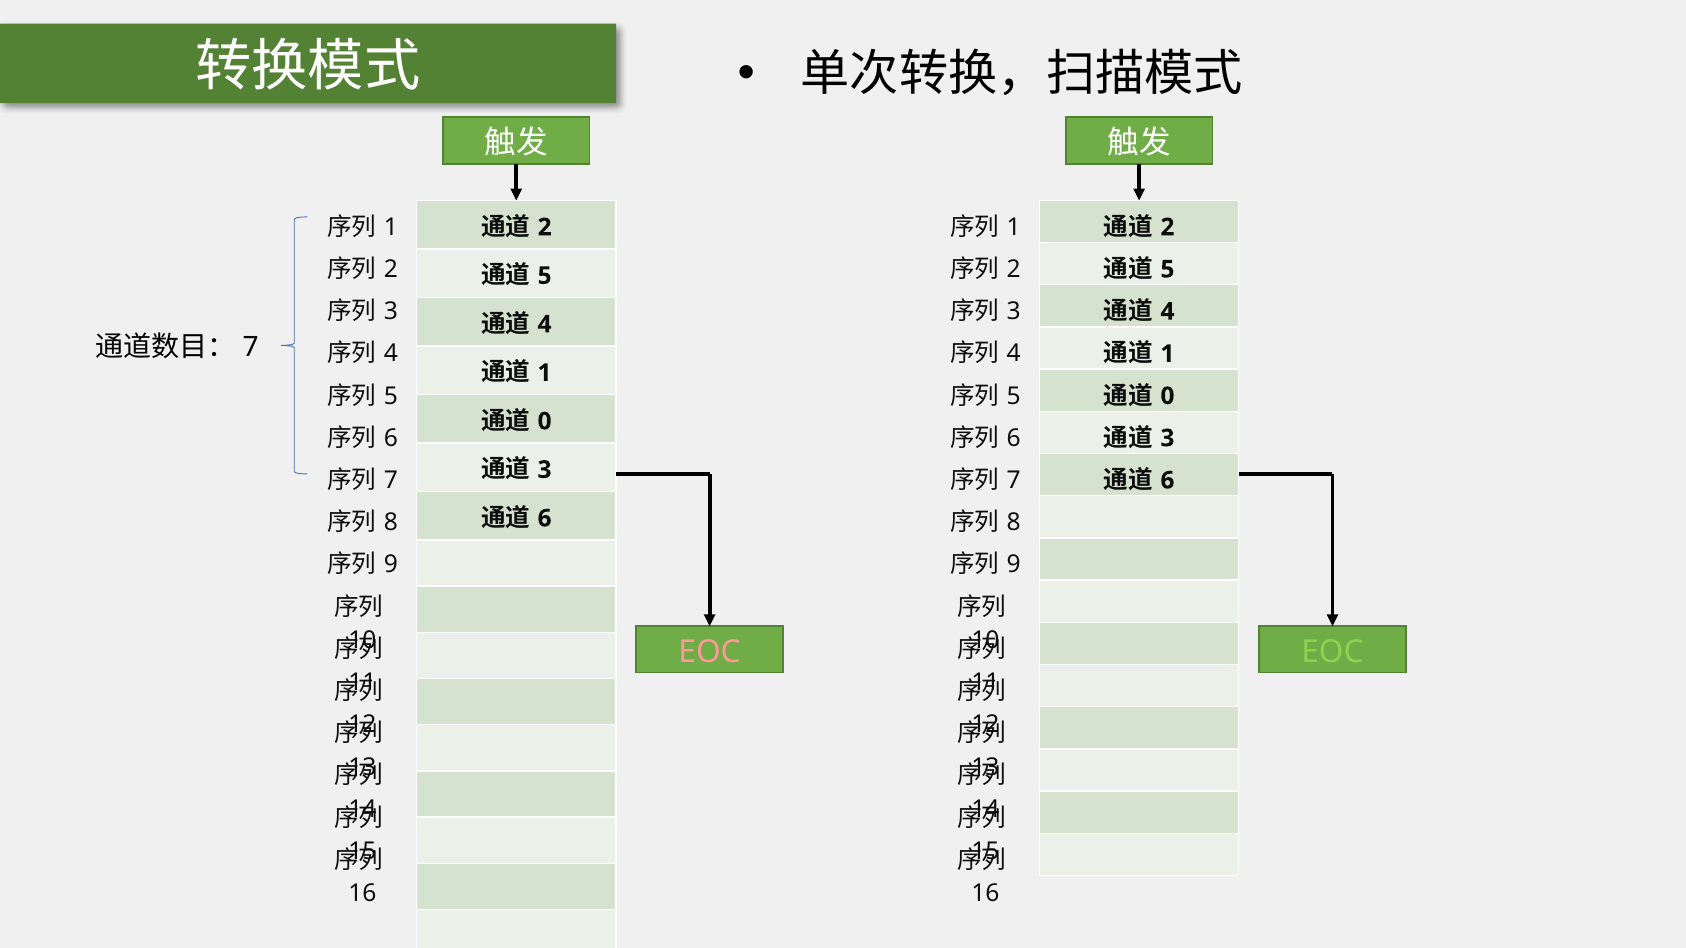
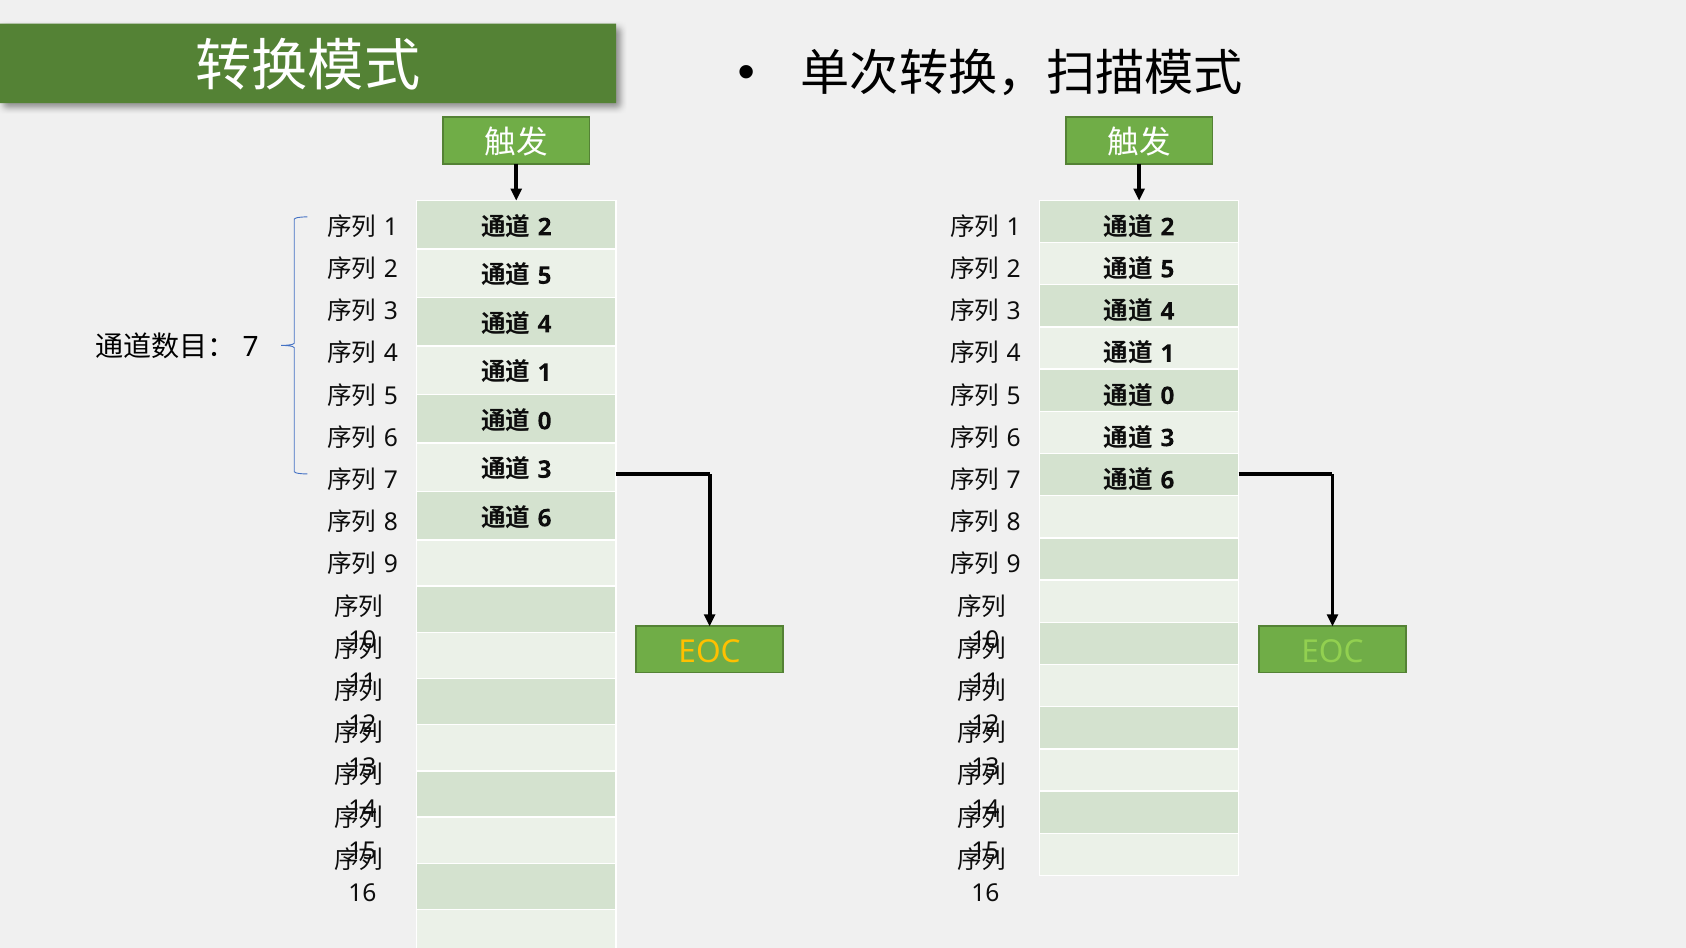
EOC colour: pink -> yellow (710, 652)
